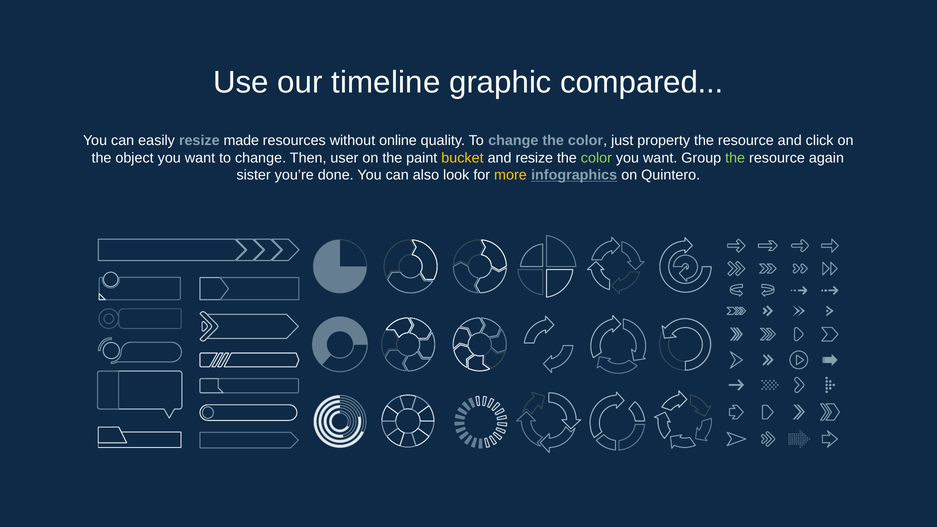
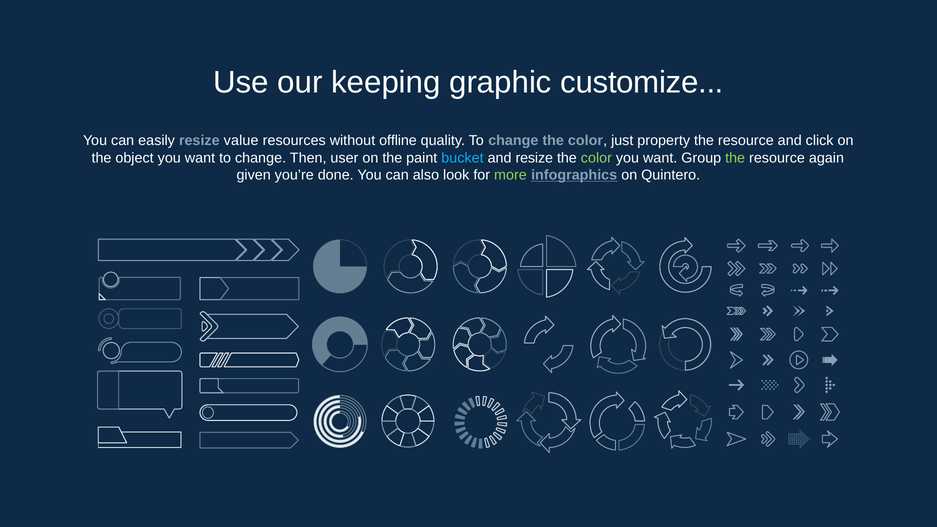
timeline: timeline -> keeping (386, 83)
compared: compared -> customize (642, 83)
made: made -> value (241, 141)
online: online -> offline (398, 141)
bucket colour: yellow -> light blue (462, 158)
sister: sister -> given (254, 175)
more colour: yellow -> light green (510, 175)
